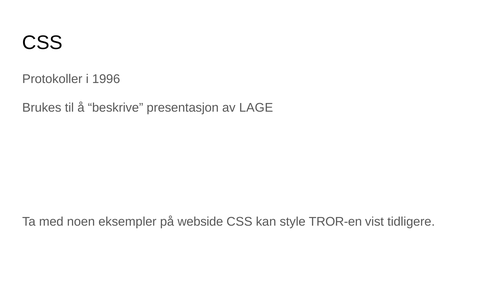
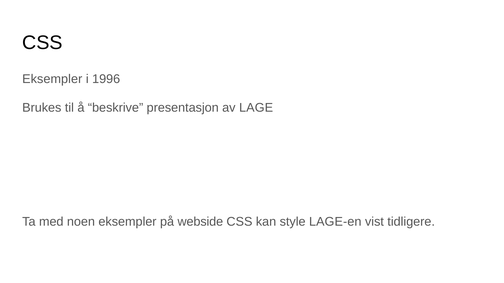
Protokoller: Protokoller -> Eksempler (52, 79)
TROR-en: TROR-en -> LAGE-en (335, 222)
